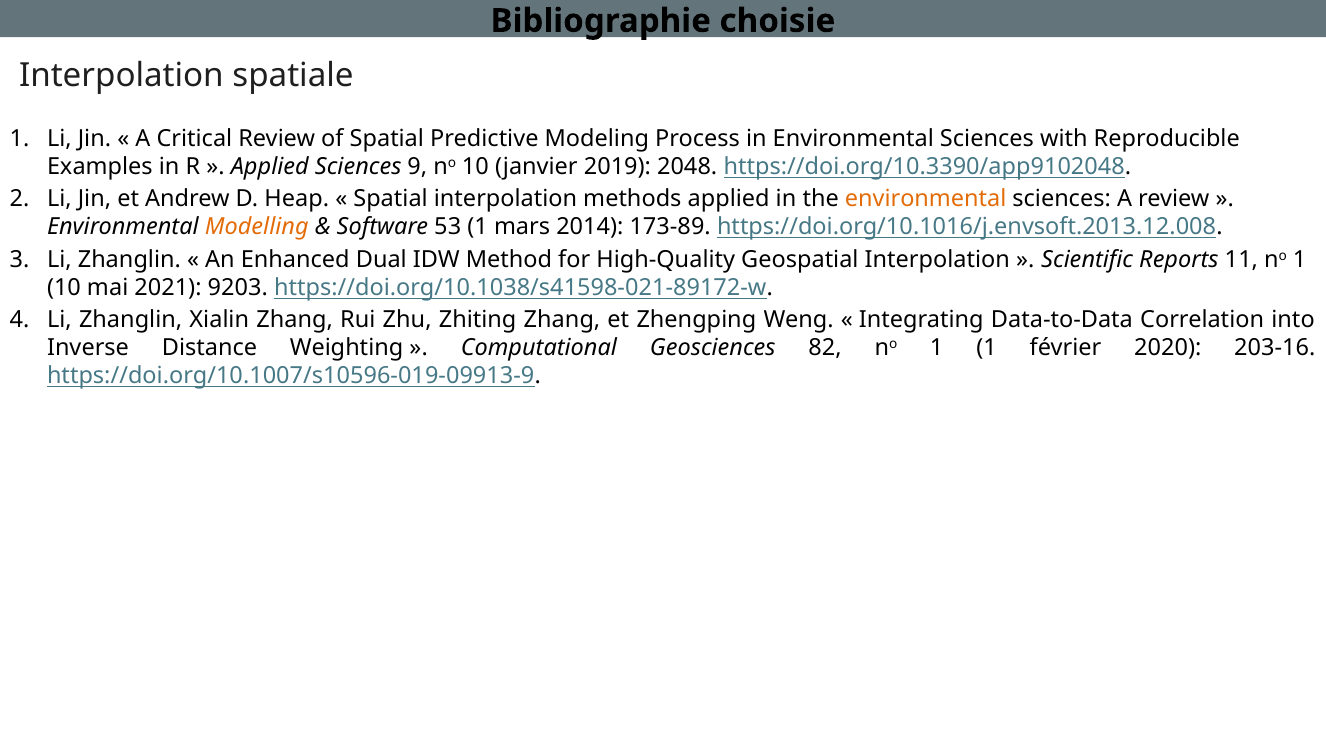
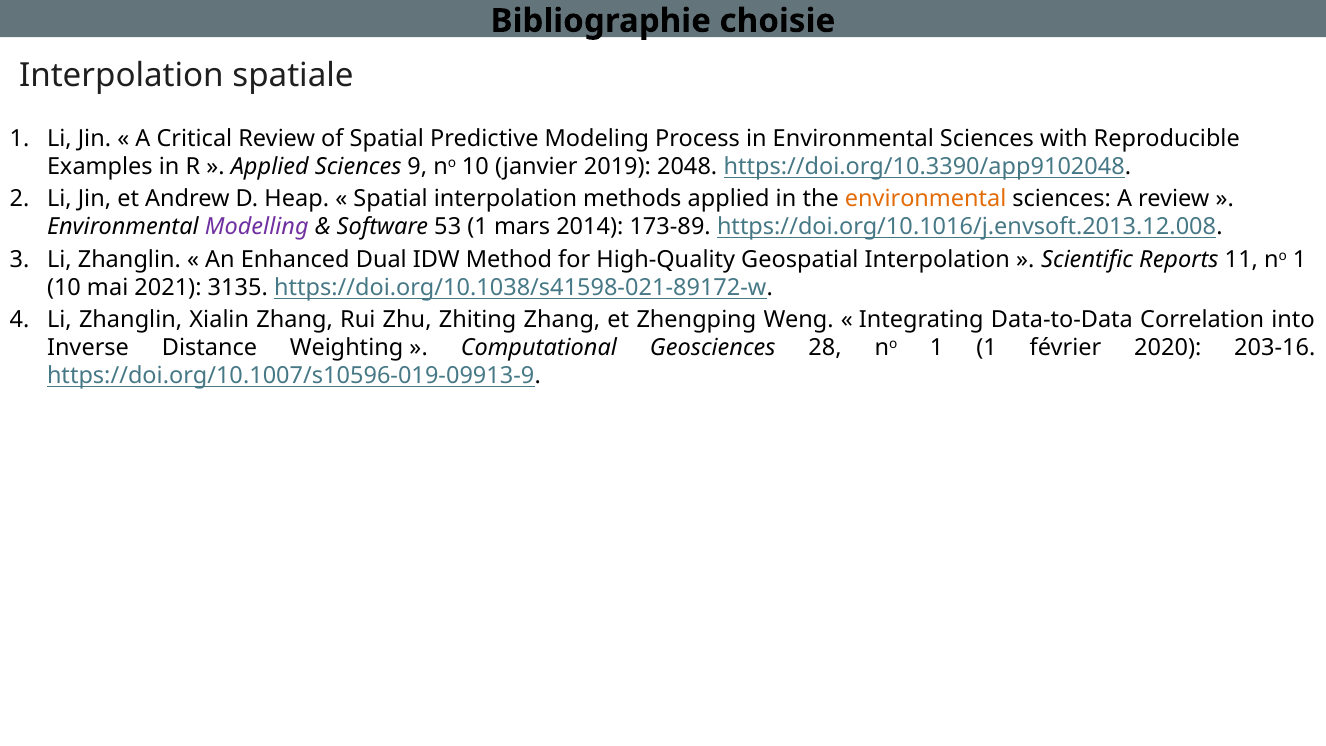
Modelling colour: orange -> purple (257, 227)
9203: 9203 -> 3135 (238, 288)
82: 82 -> 28 (825, 348)
